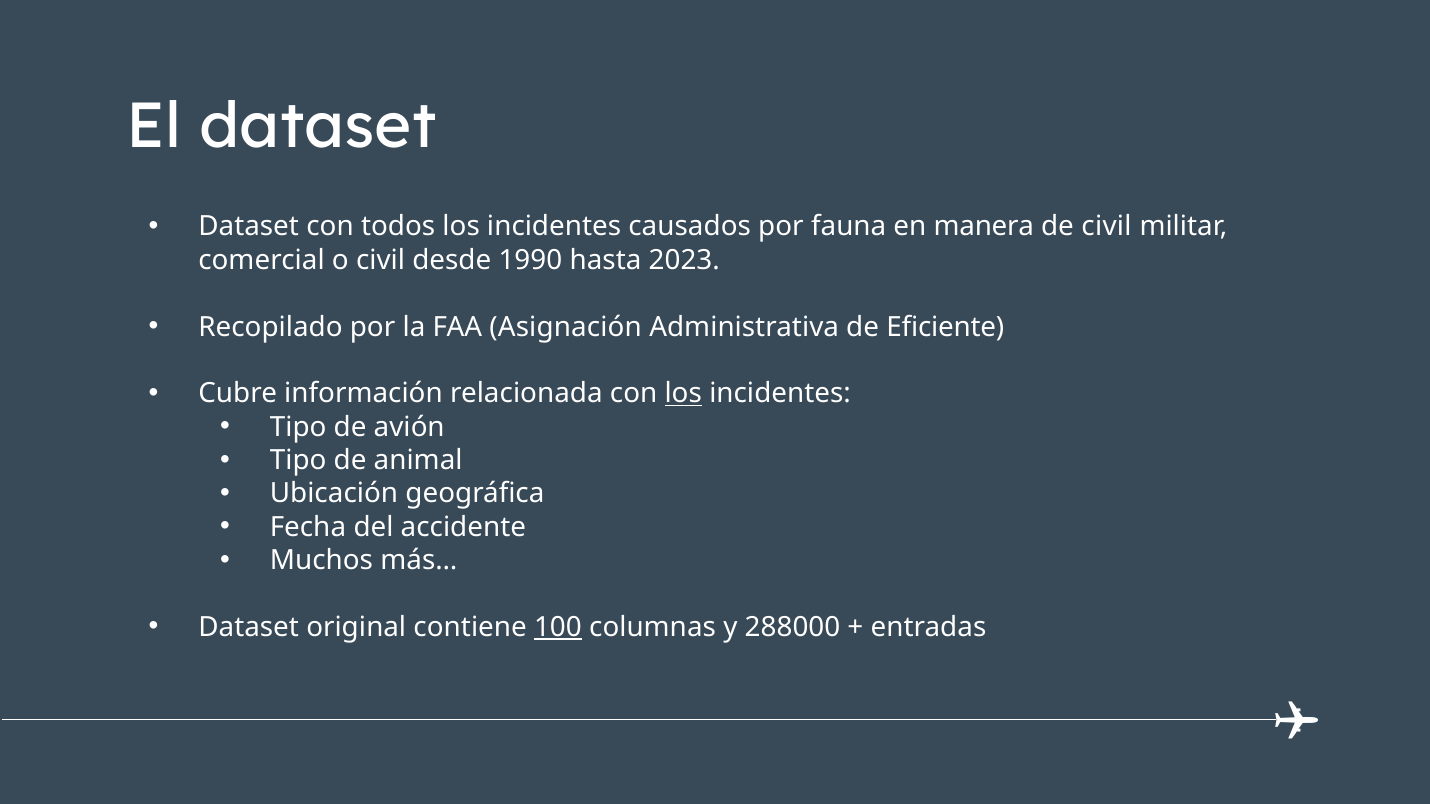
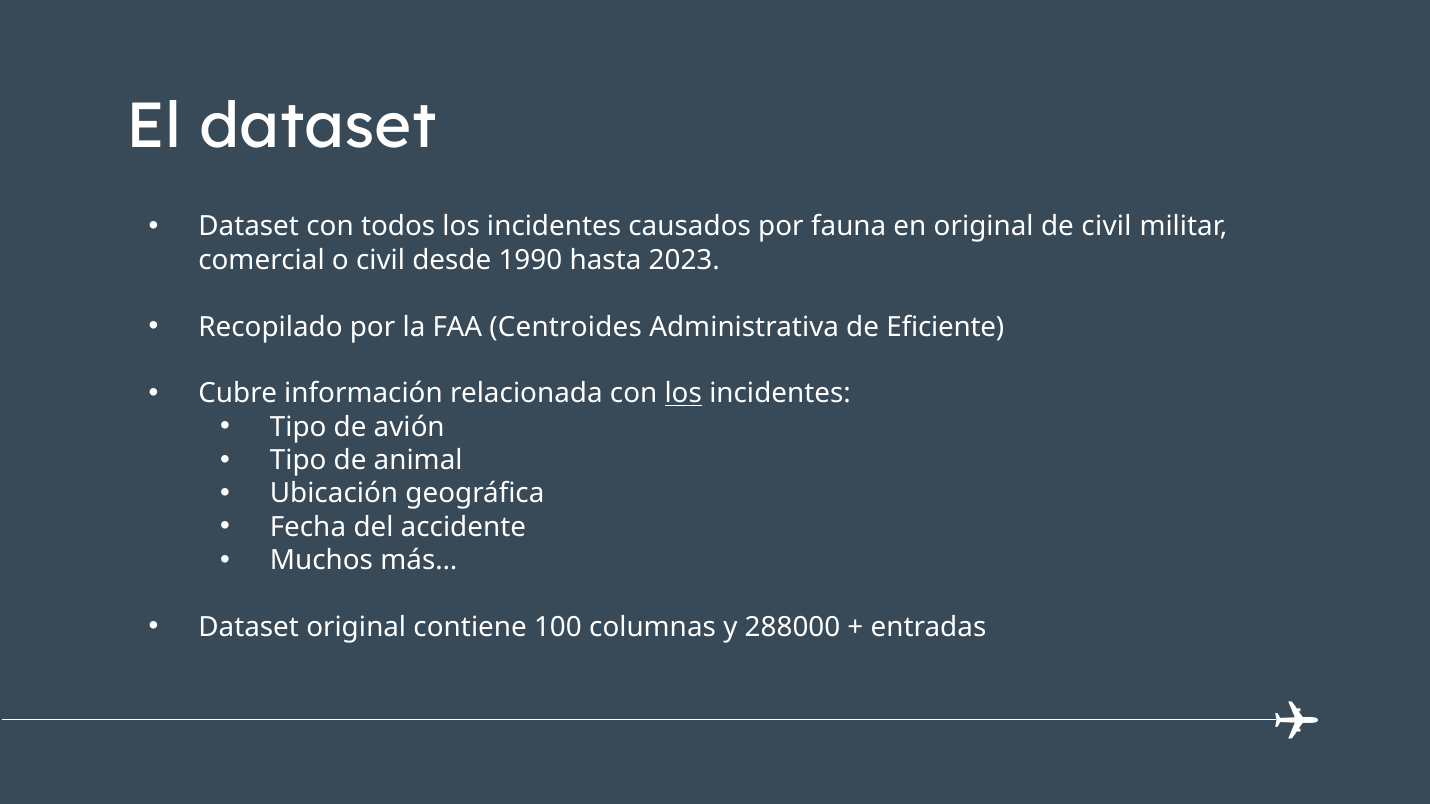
en manera: manera -> original (984, 227)
Asignación: Asignación -> Centroides (566, 327)
100 underline: present -> none (558, 628)
